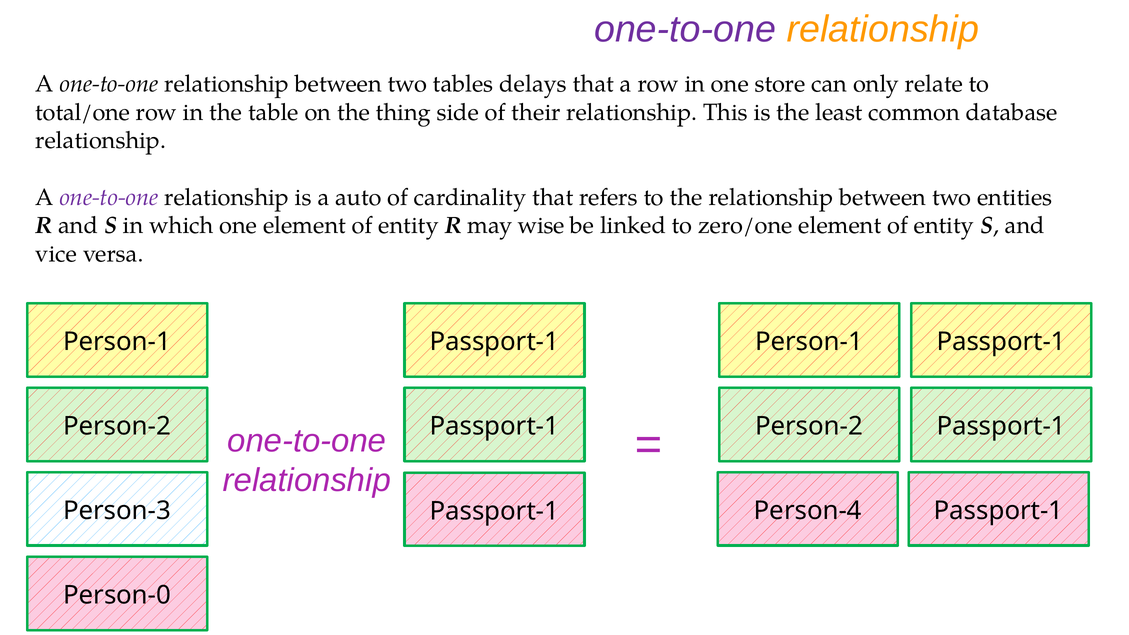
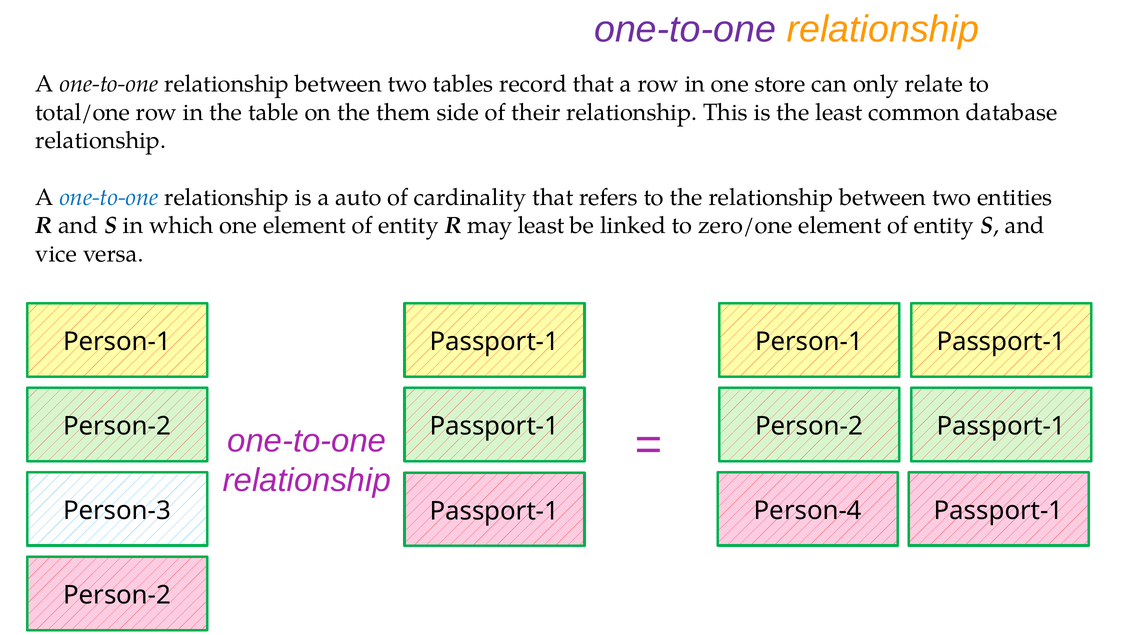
delays: delays -> record (533, 84)
thing: thing -> them (403, 112)
one-to-one colour: purple -> blue (109, 197)
may wise: wise -> least (541, 226)
Person-0: Person-0 -> Person-2 (117, 595)
